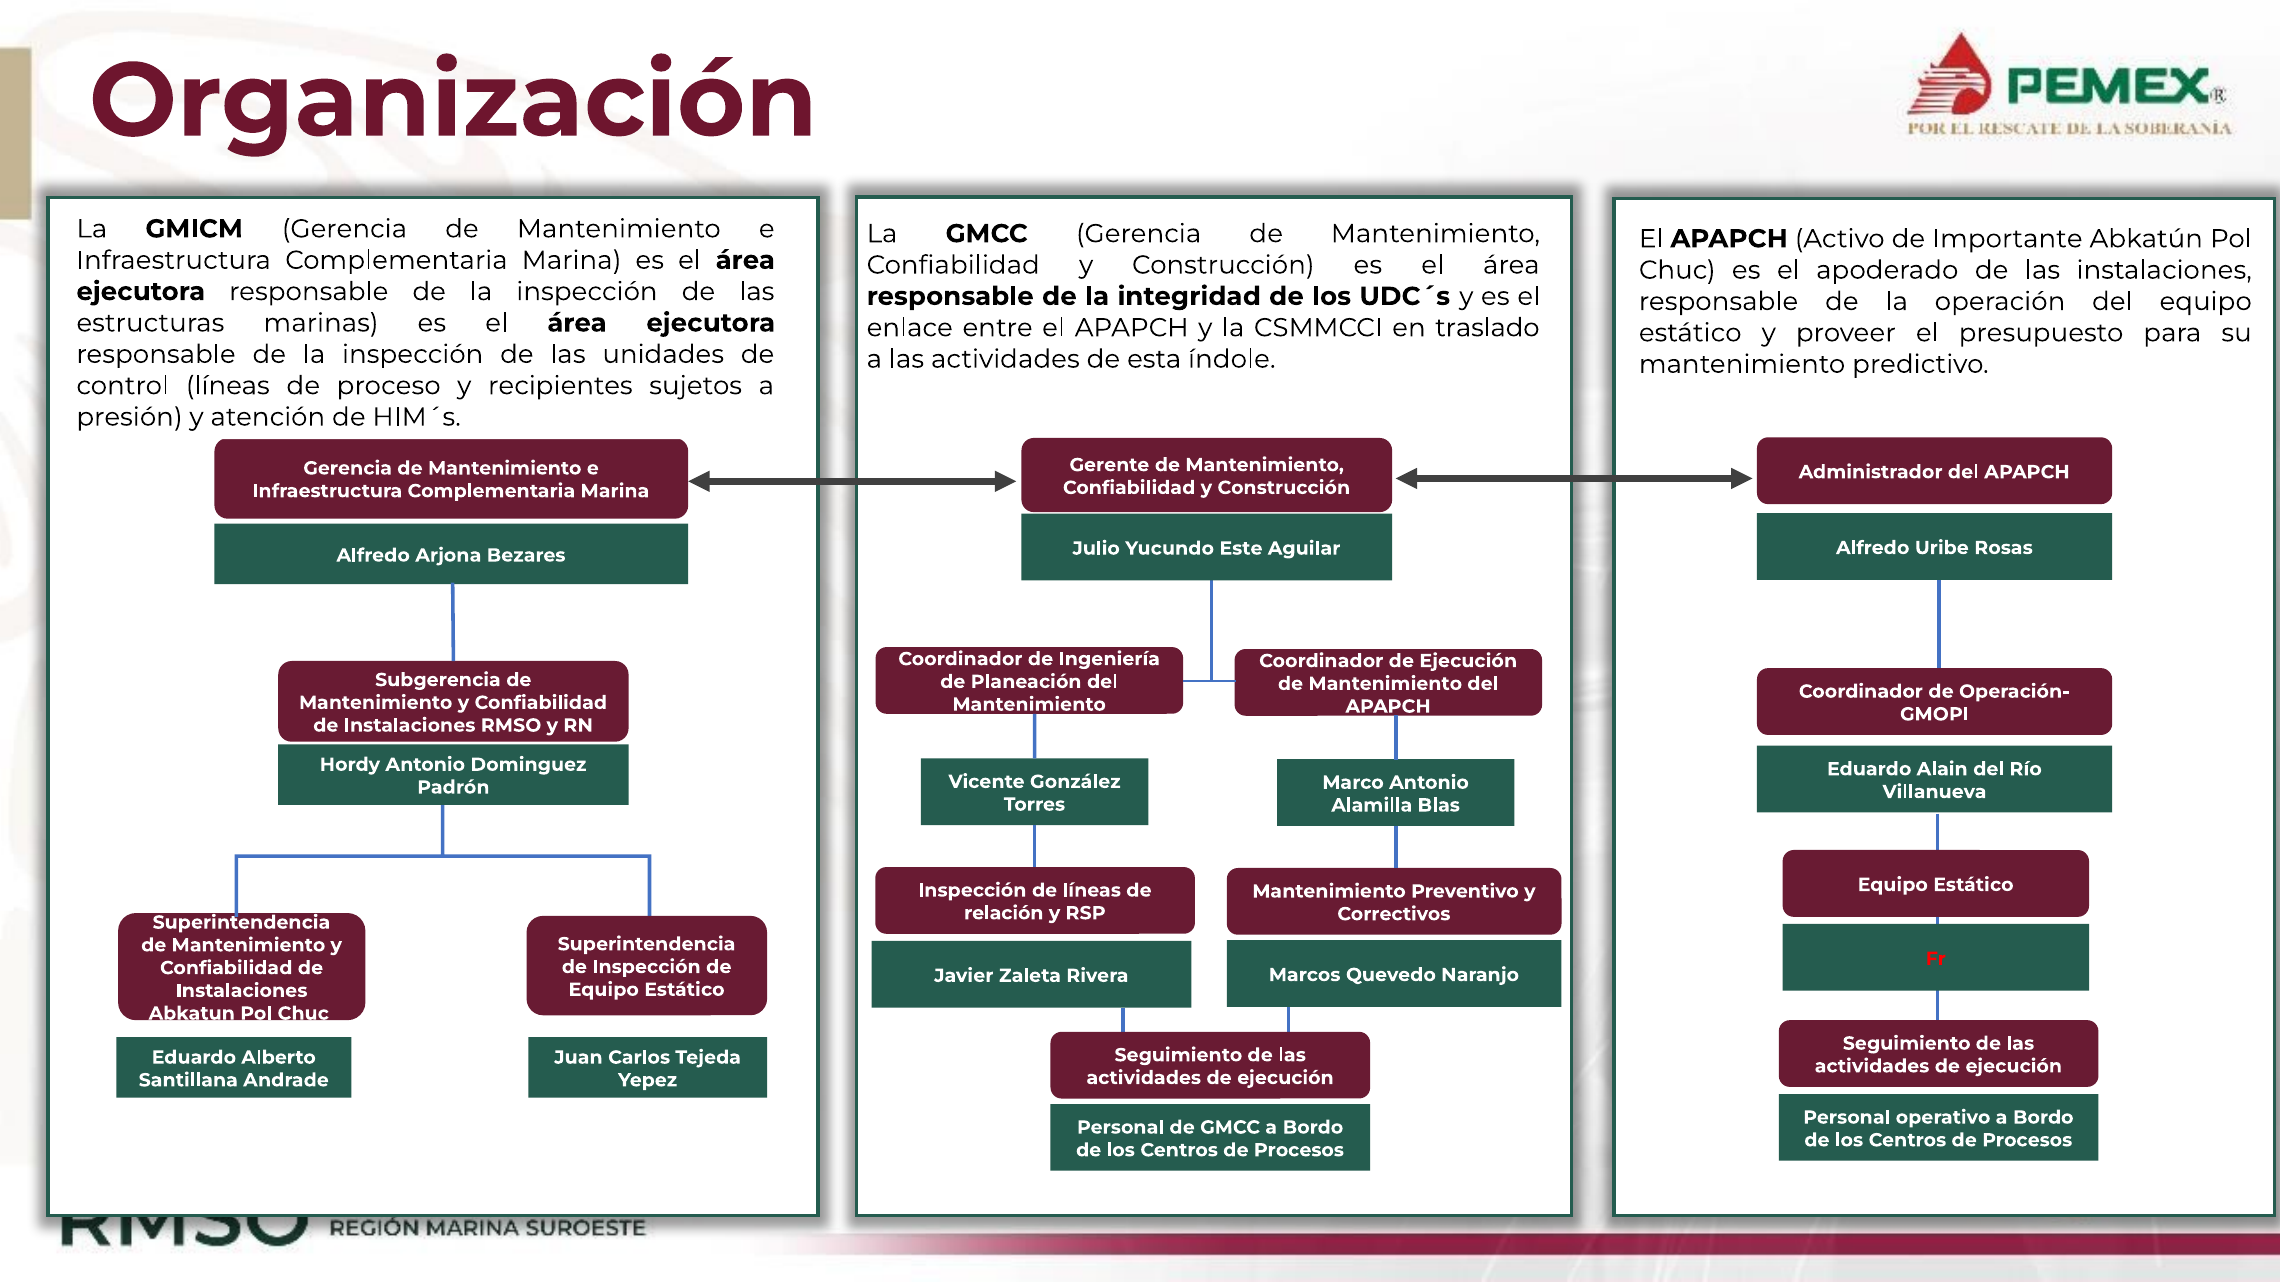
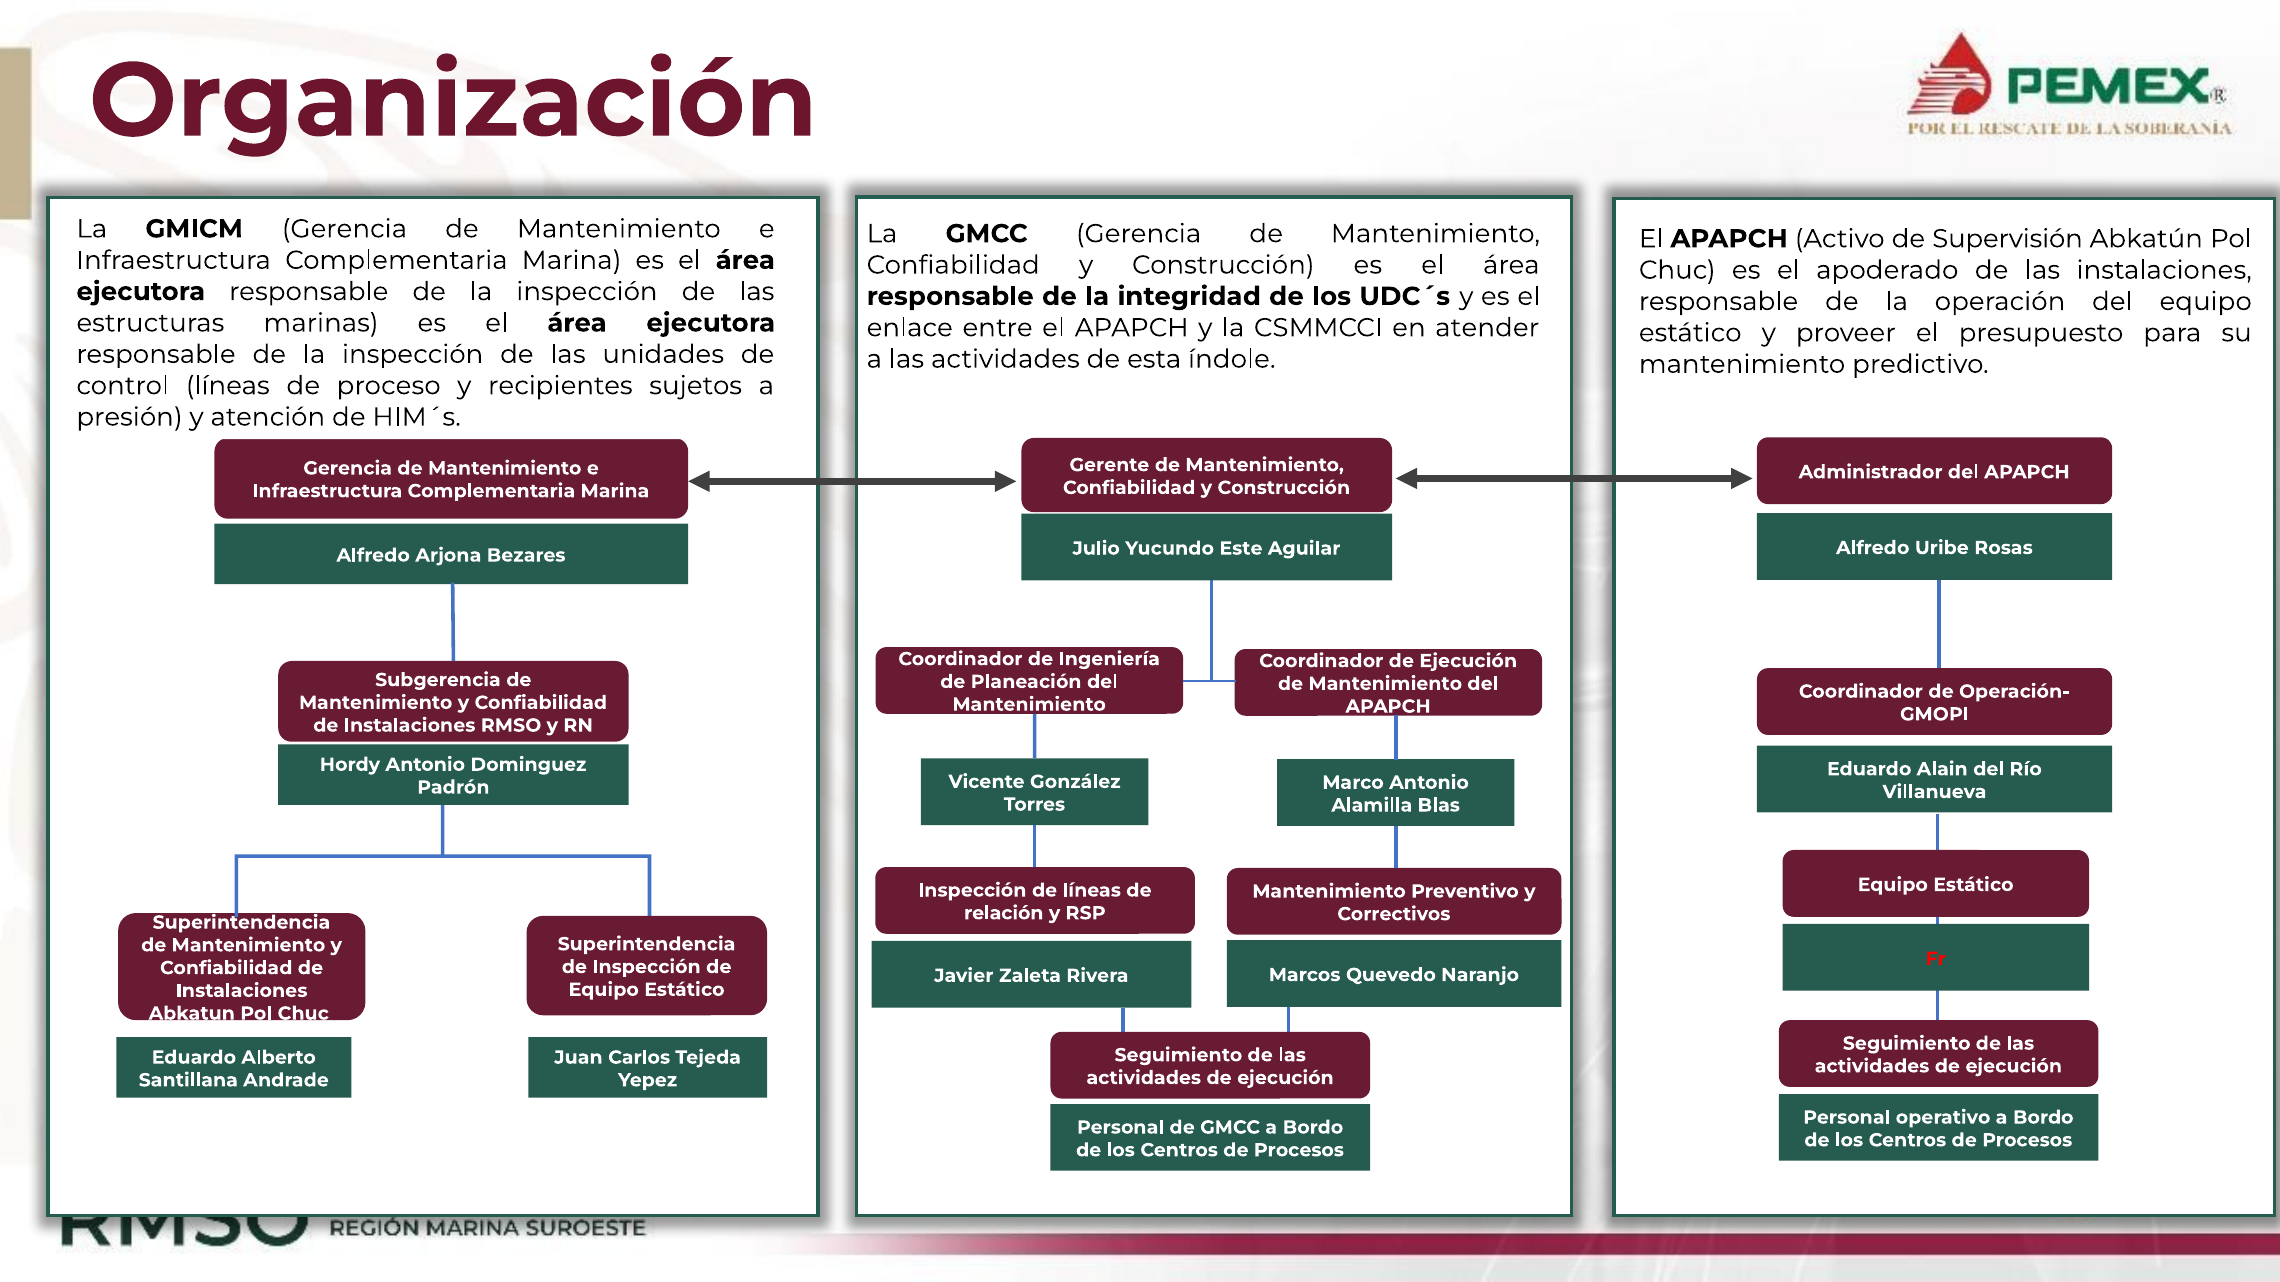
Importante: Importante -> Supervisión (2007, 239)
traslado: traslado -> atender (1487, 328)
